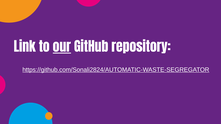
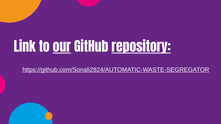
repository underline: none -> present (141, 47)
